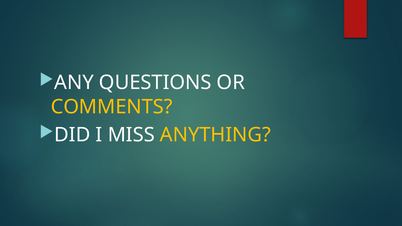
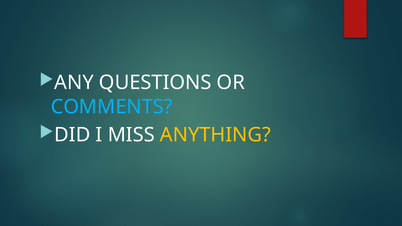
COMMENTS colour: yellow -> light blue (112, 107)
